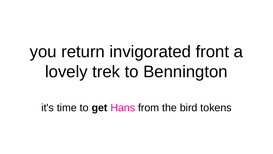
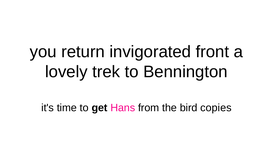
tokens: tokens -> copies (216, 108)
